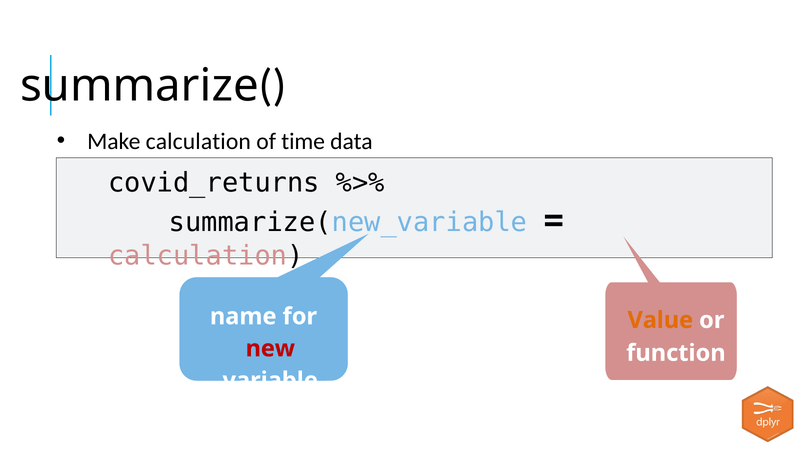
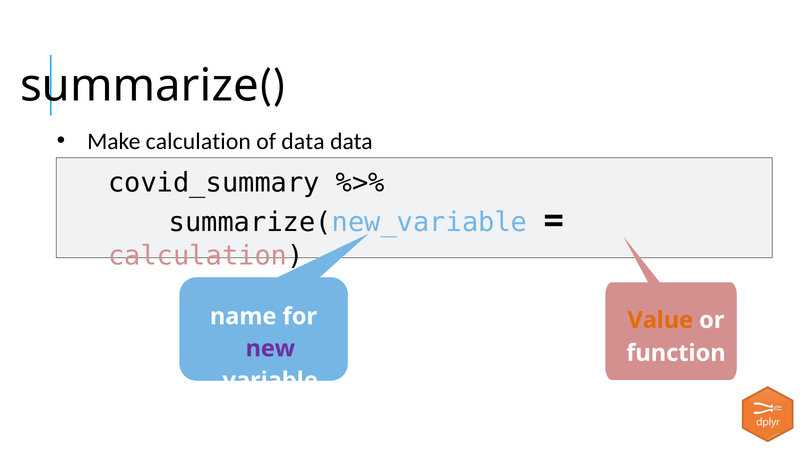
of time: time -> data (303, 142)
covid_returns: covid_returns -> covid_summary (214, 183)
new colour: red -> purple (270, 349)
